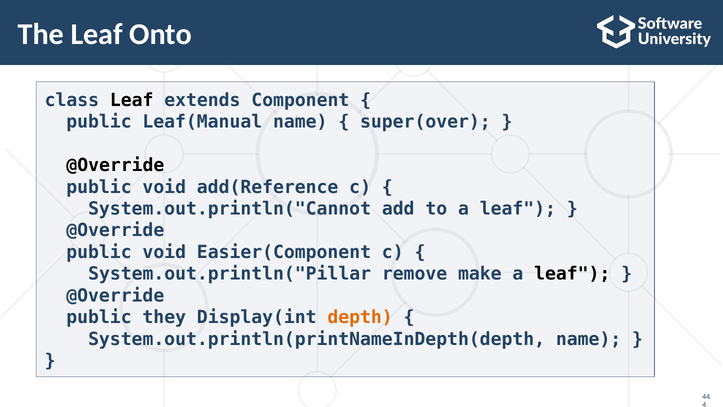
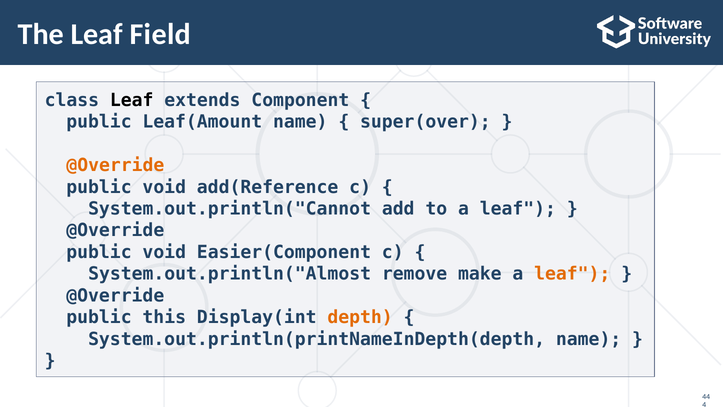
Onto: Onto -> Field (160, 34)
Leaf(Manual: Leaf(Manual -> Leaf(Amount (202, 122)
@Override colour: black -> orange (115, 165)
System.out.println("Pillar: System.out.println("Pillar -> System.out.println("Almost (230, 274)
leaf colour: black -> orange (572, 274)
they: they -> this (164, 317)
